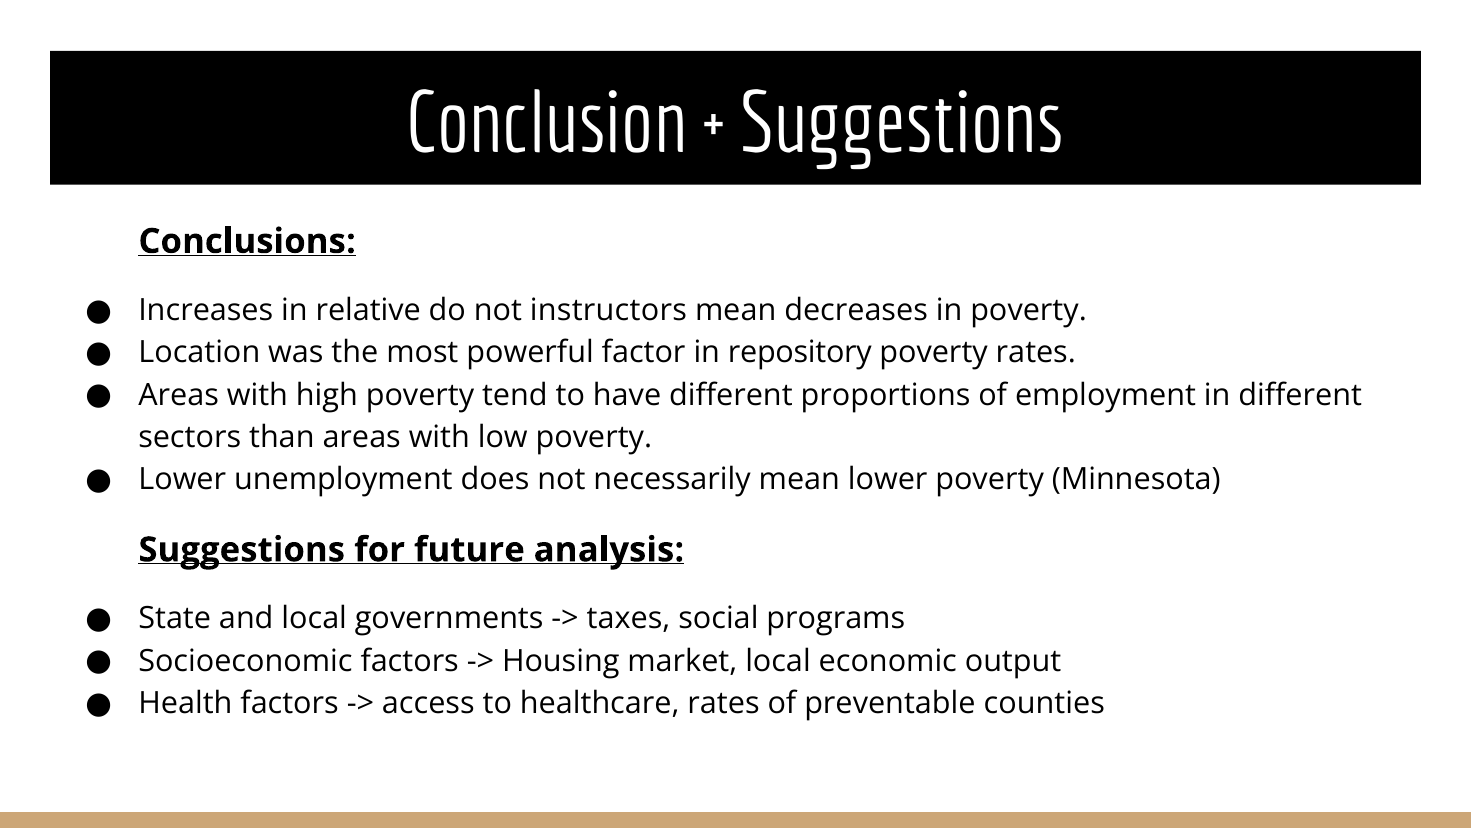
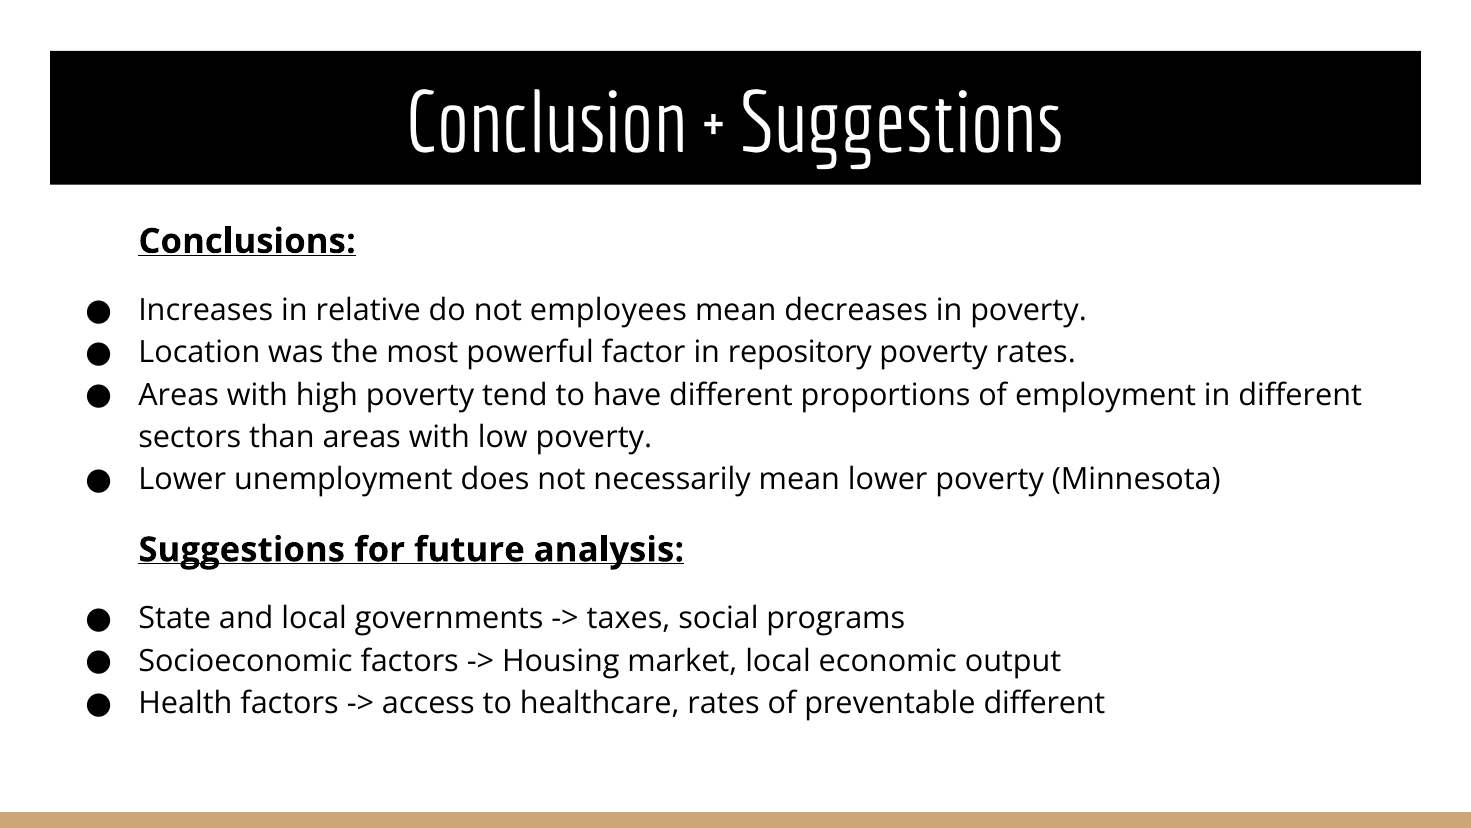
instructors: instructors -> employees (608, 310)
preventable counties: counties -> different (1044, 703)
